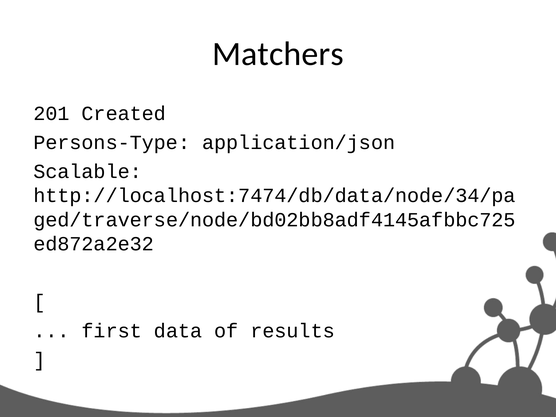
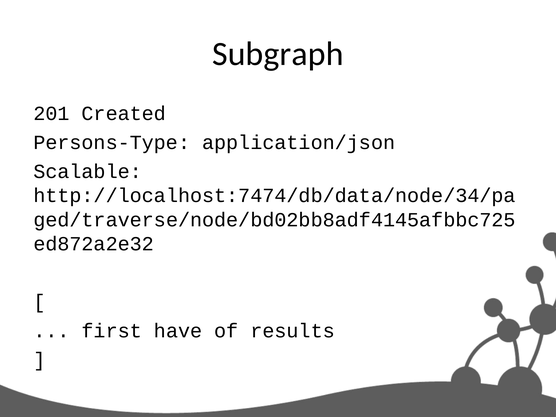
Matchers: Matchers -> Subgraph (278, 54)
data: data -> have (178, 331)
